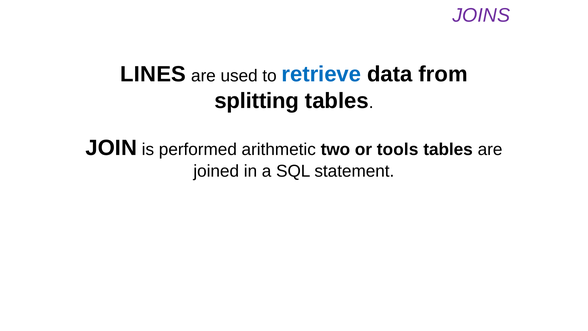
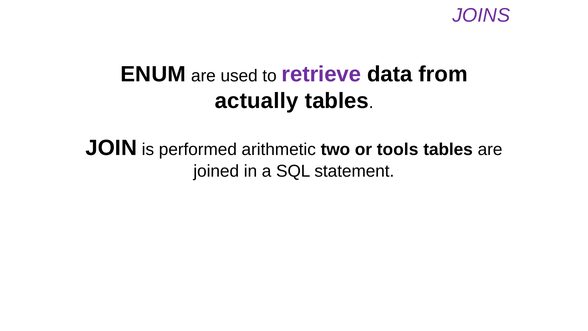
LINES: LINES -> ENUM (153, 74)
retrieve colour: blue -> purple (321, 74)
splitting: splitting -> actually (257, 101)
